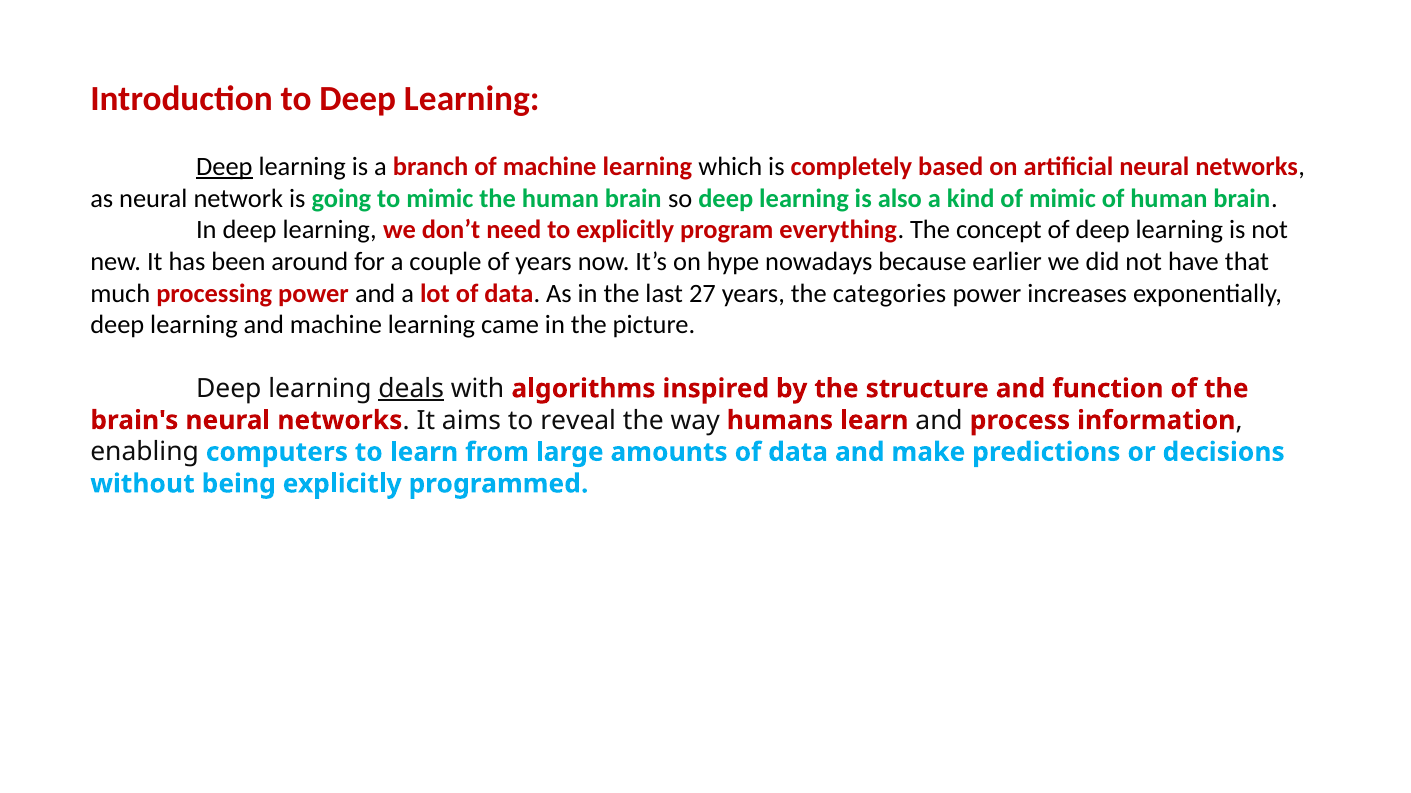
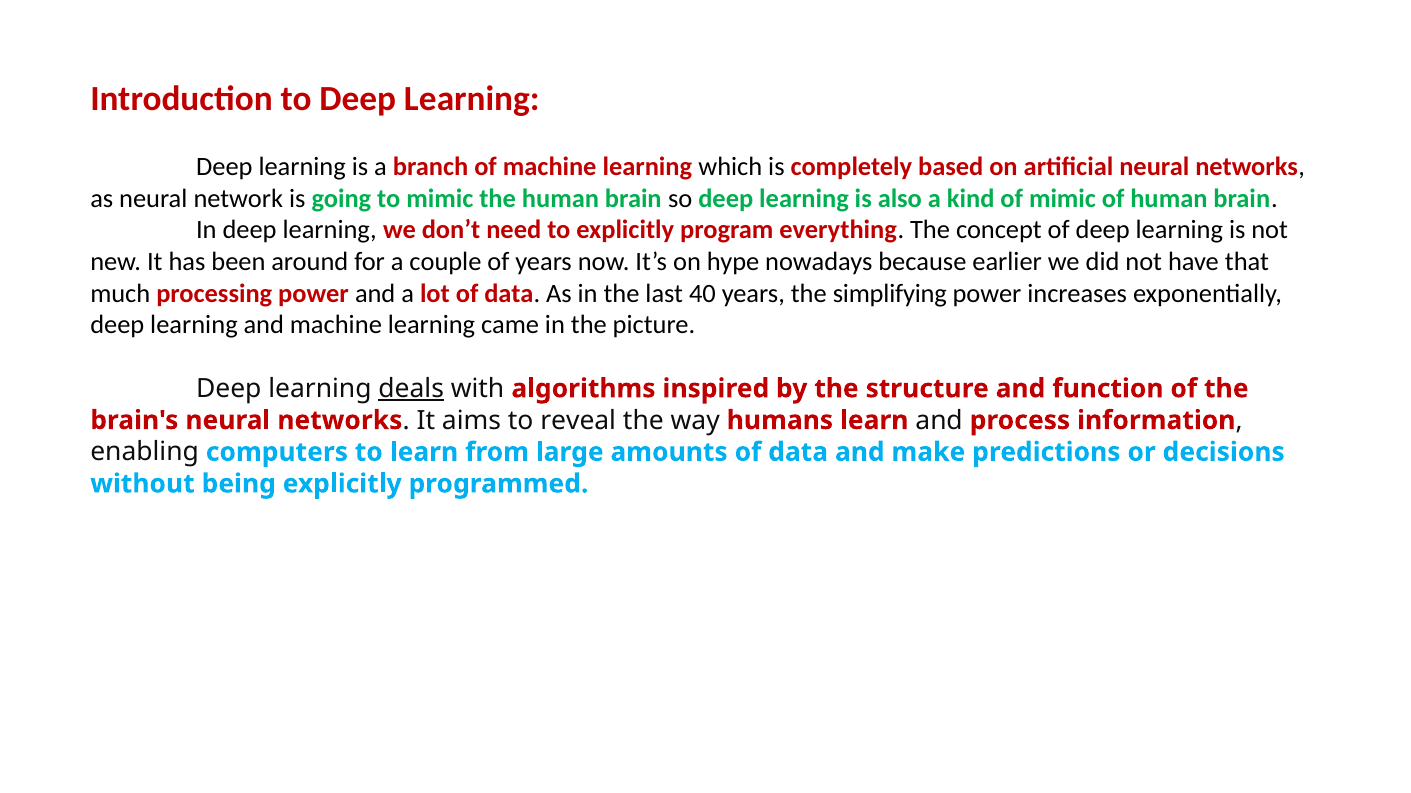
Deep underline: present -> none (224, 167)
27: 27 -> 40 (702, 294)
categories: categories -> simplifying (890, 294)
